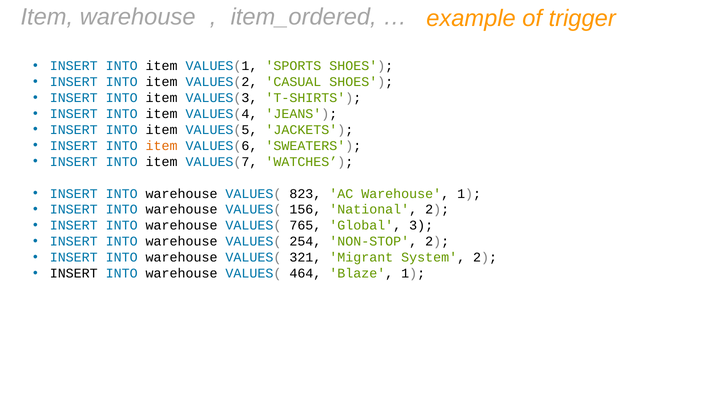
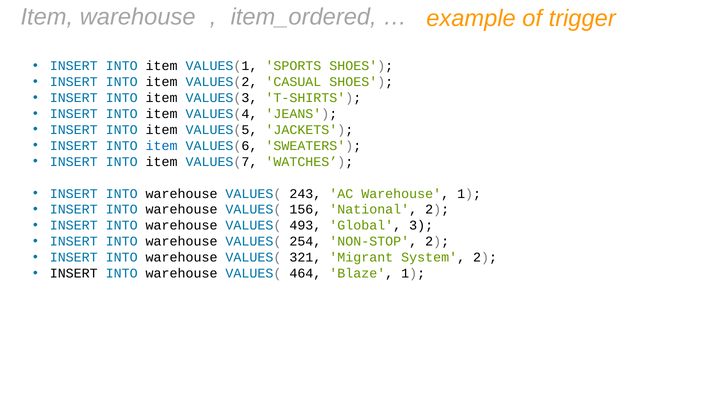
item colour: orange -> blue (162, 146)
823: 823 -> 243 (305, 194)
765: 765 -> 493 (305, 226)
